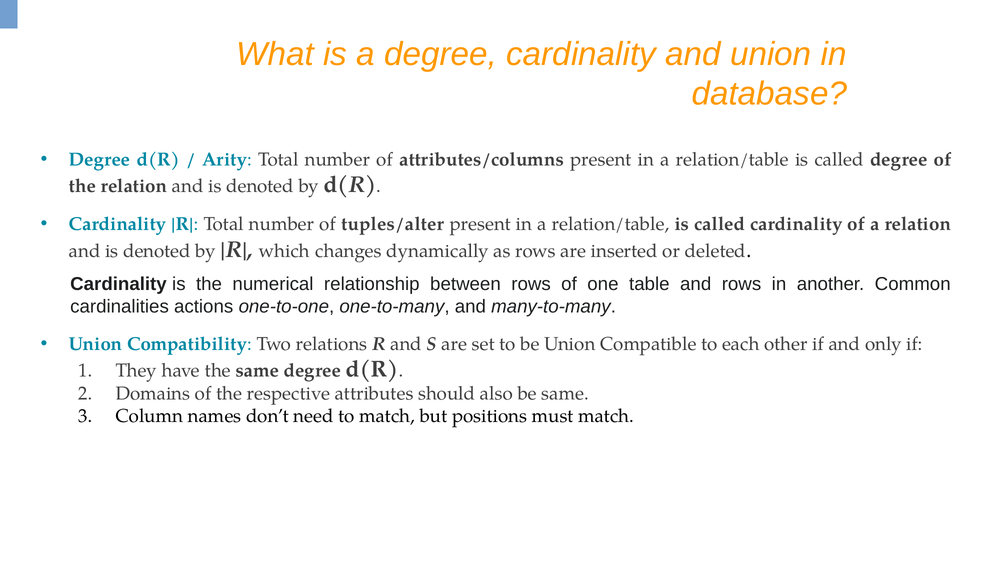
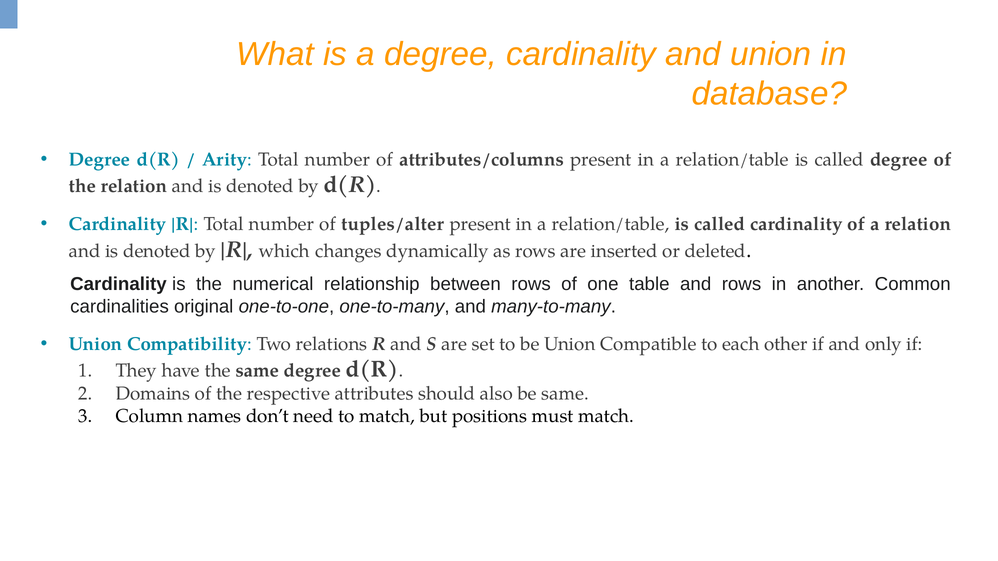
actions: actions -> original (204, 307)
